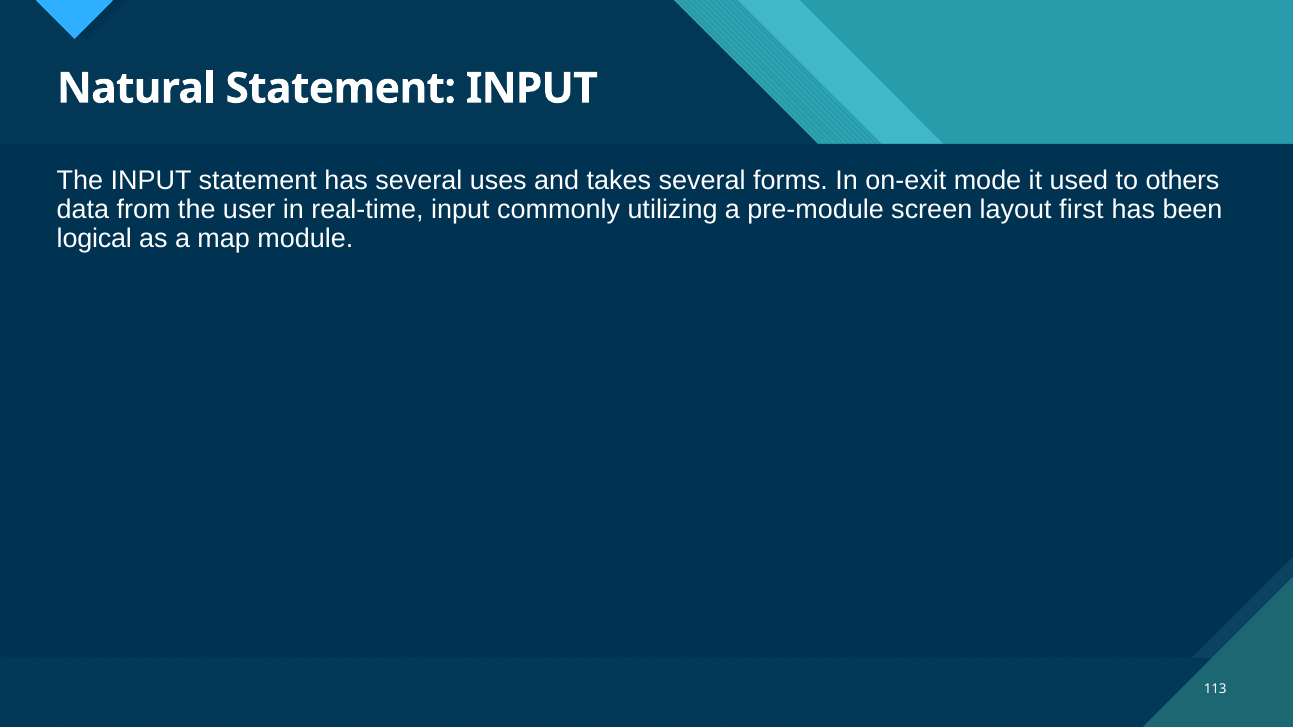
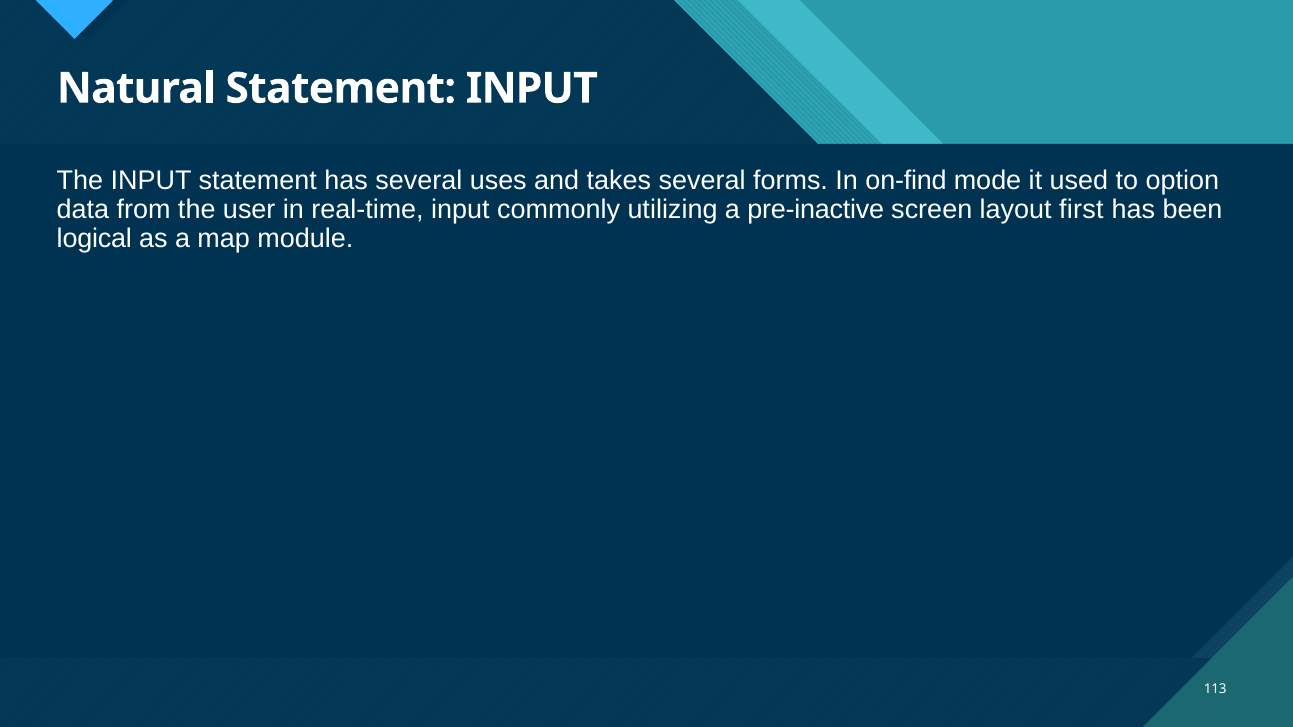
on-exit: on-exit -> on-find (906, 180)
others: others -> option (1182, 180)
pre-module: pre-module -> pre-inactive (816, 209)
